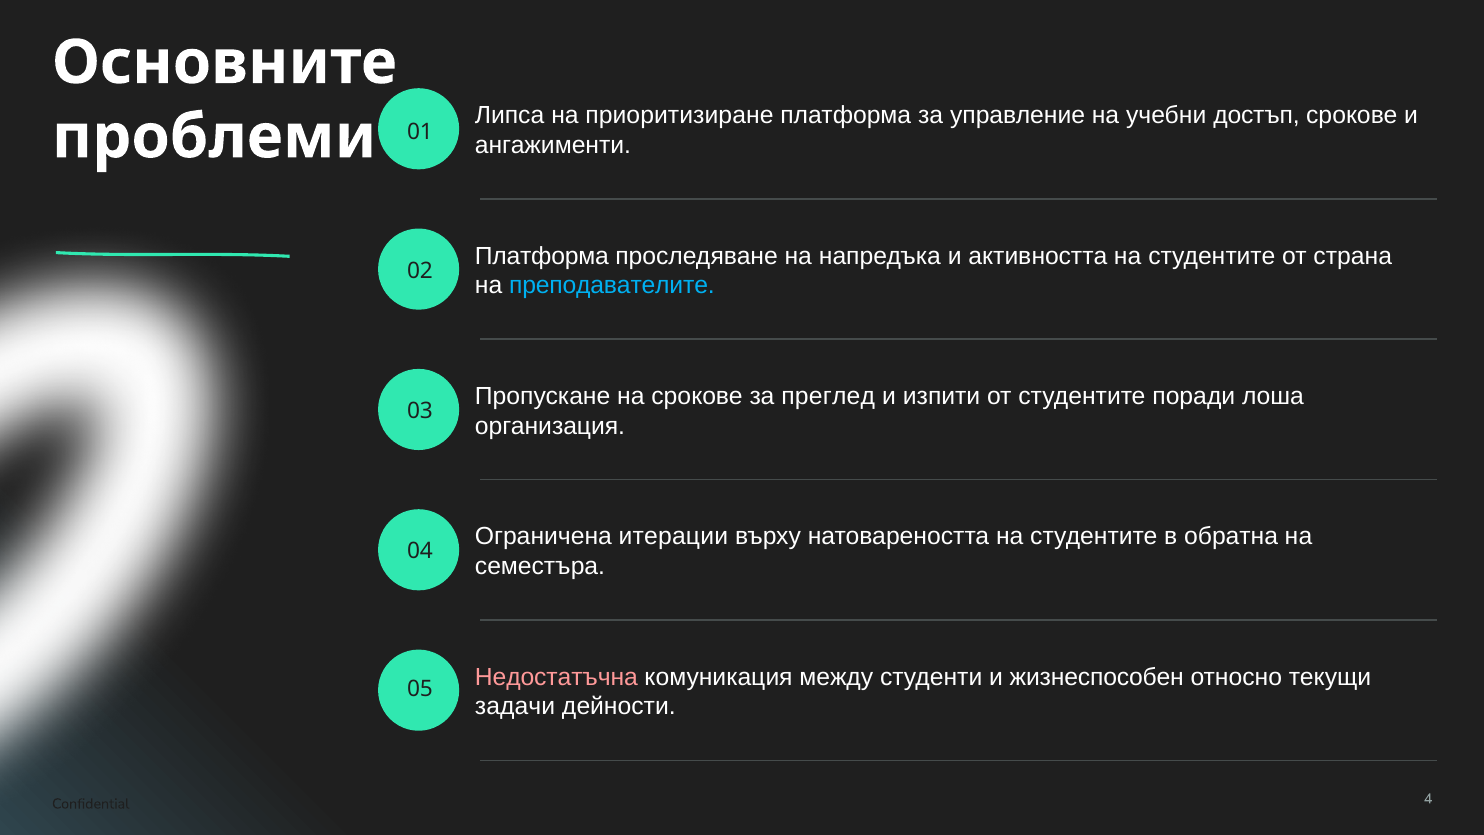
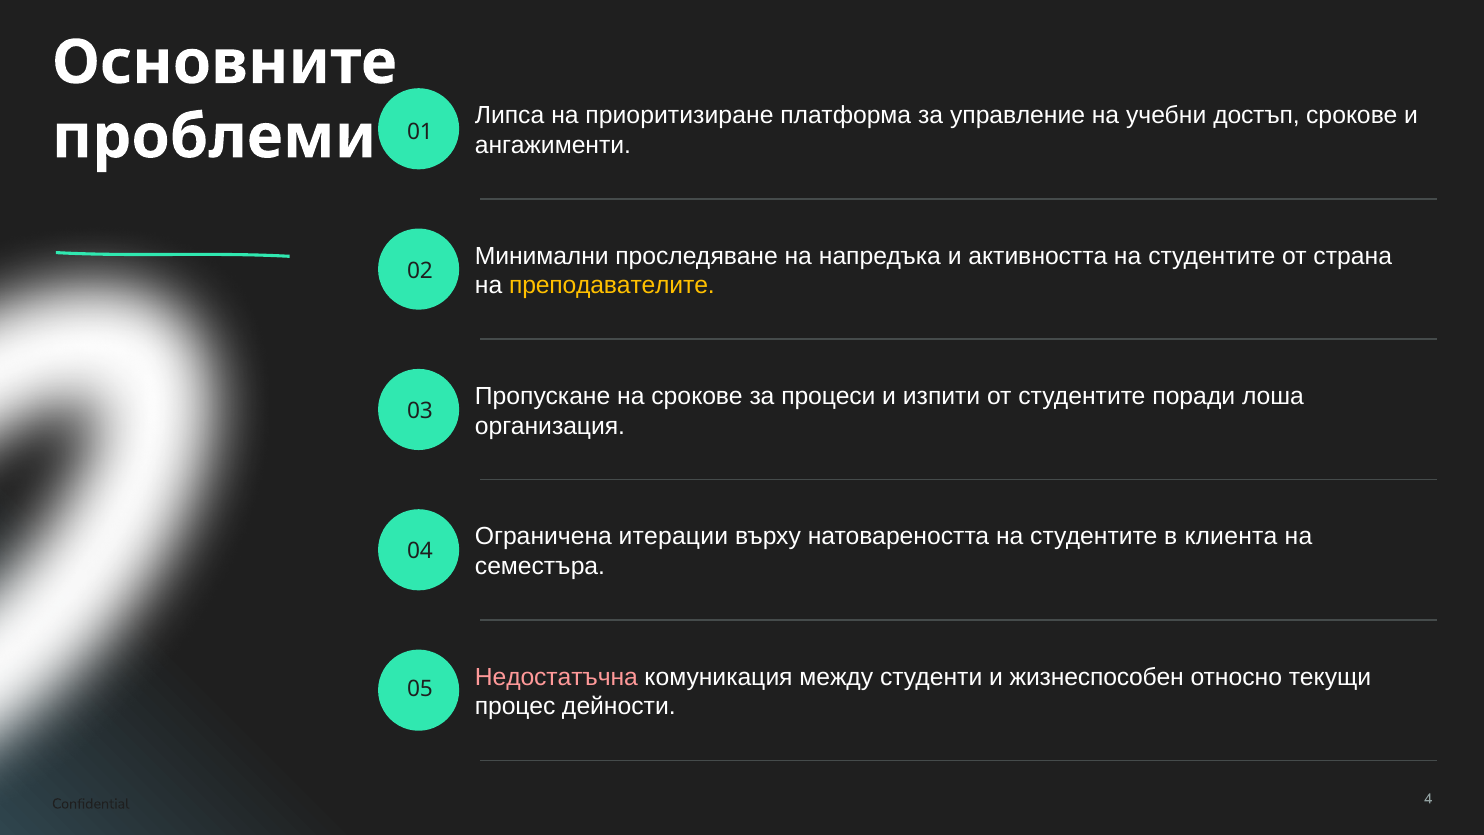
Платформа: Платформа -> Минимални (542, 256)
преподавателите colour: light blue -> yellow (612, 286)
преглед: преглед -> процеси (828, 396)
обратна: обратна -> клиента (1231, 536)
задачи: задачи -> процес (515, 707)
